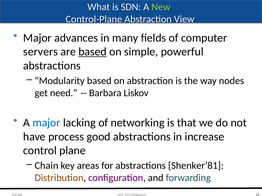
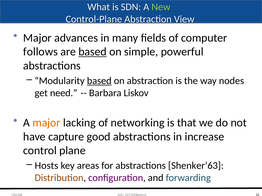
servers: servers -> follows (40, 52)
based underline: none -> present (99, 81)
major colour: blue -> orange (46, 123)
process: process -> capture (66, 137)
Chain: Chain -> Hosts (46, 166)
Shenker’81: Shenker’81 -> Shenker’63 (196, 166)
